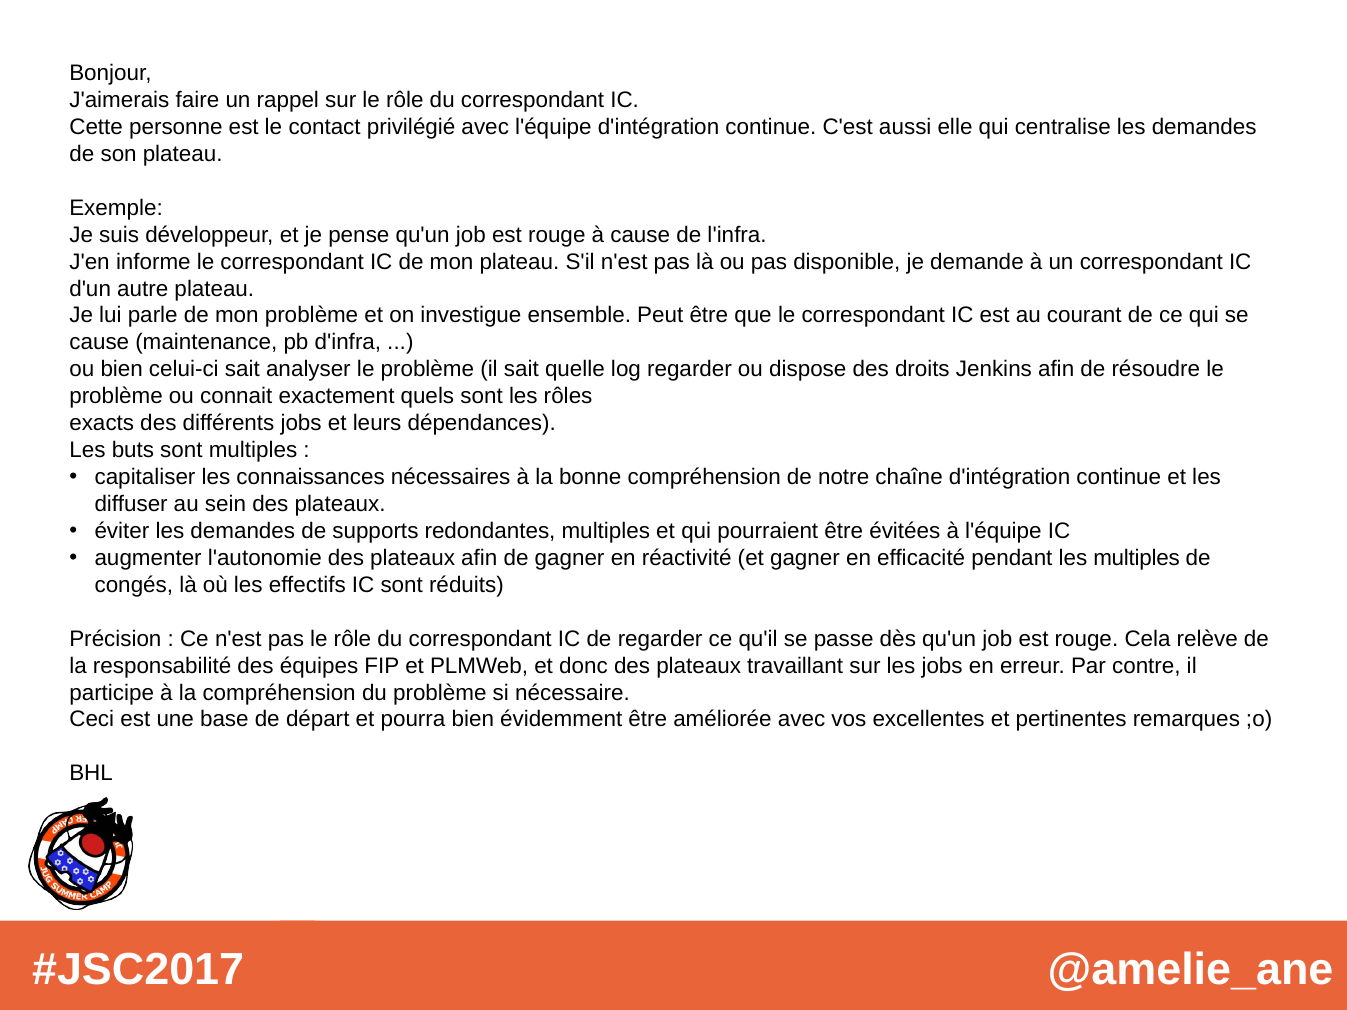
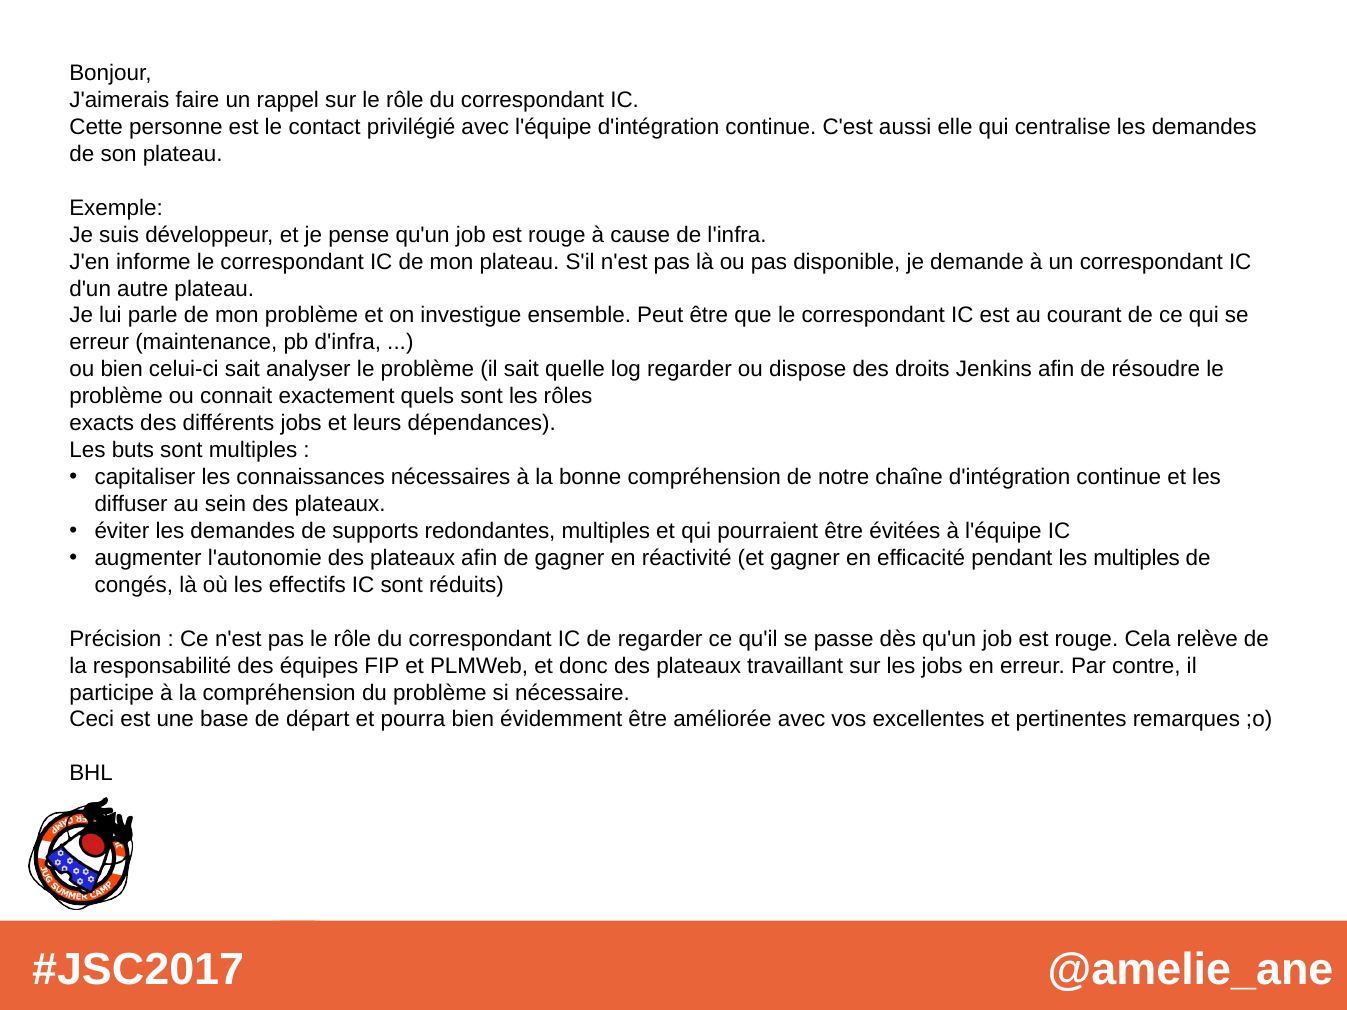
cause: cause -> erreur (99, 343)
